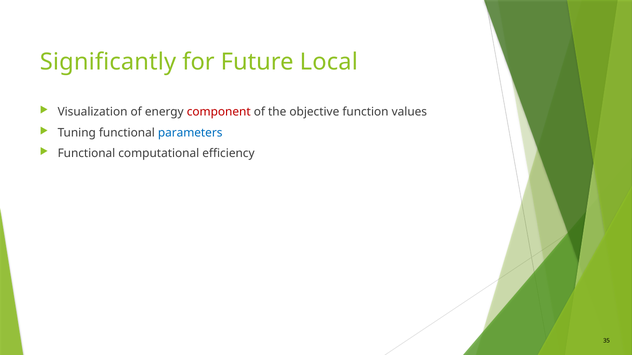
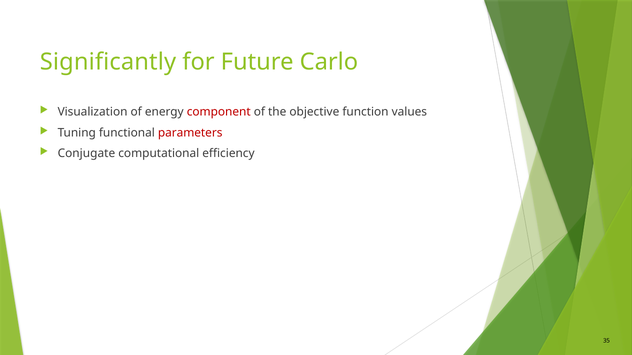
Local: Local -> Carlo (329, 62)
parameters colour: blue -> red (190, 133)
Functional: Functional -> Conjugate (86, 154)
